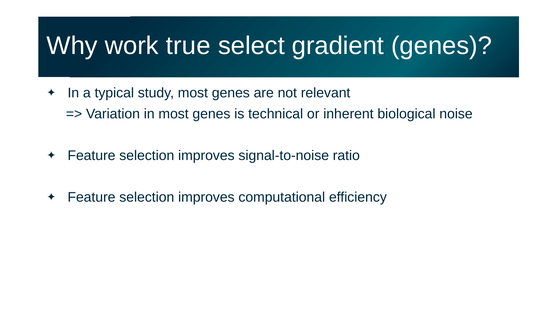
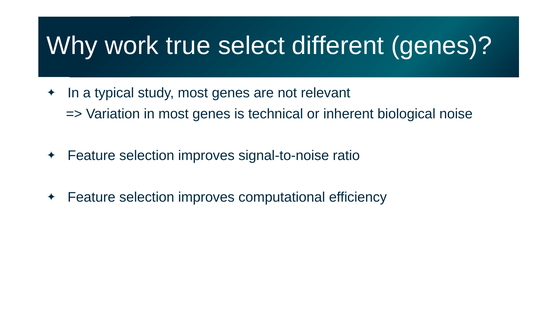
gradient: gradient -> different (338, 46)
